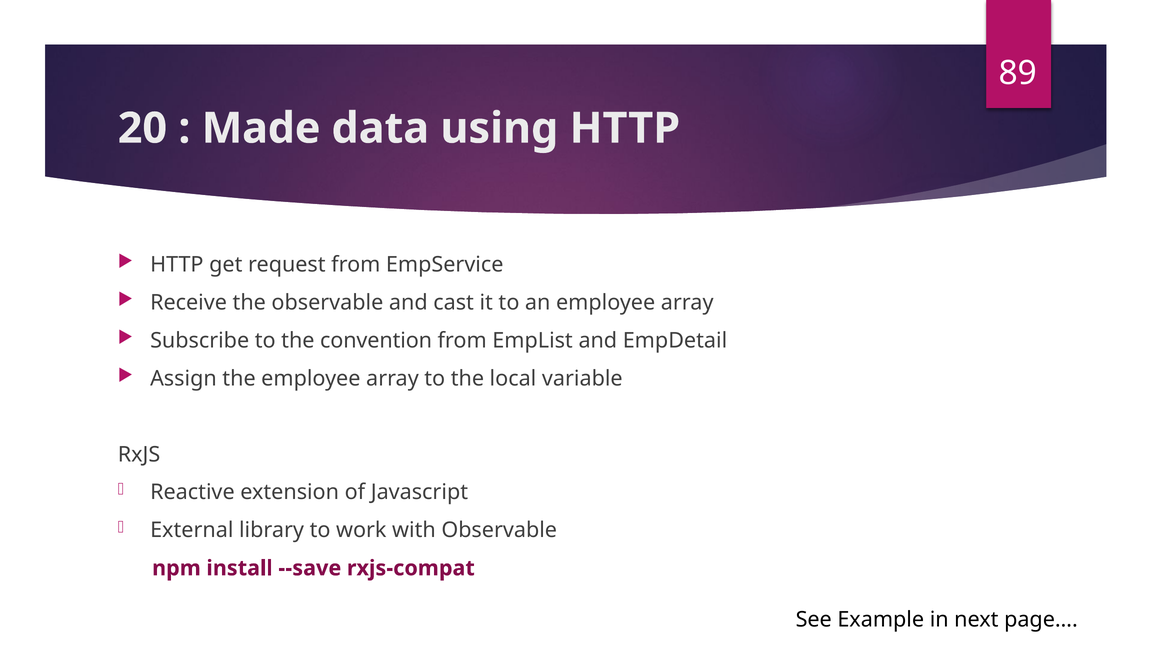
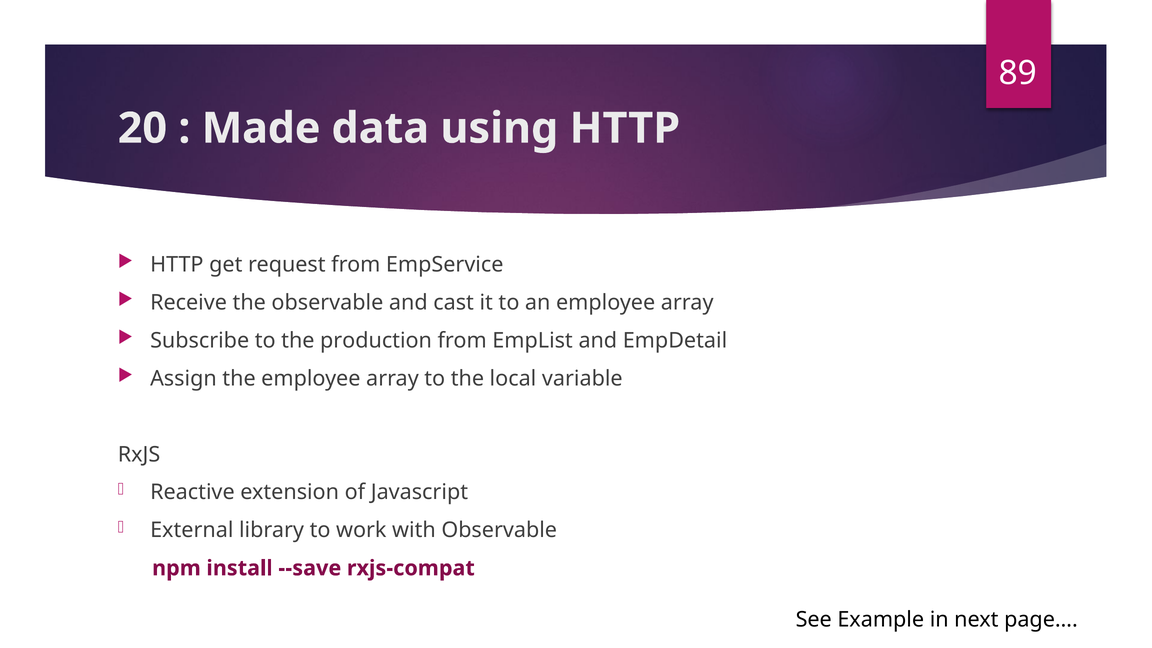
convention: convention -> production (376, 341)
